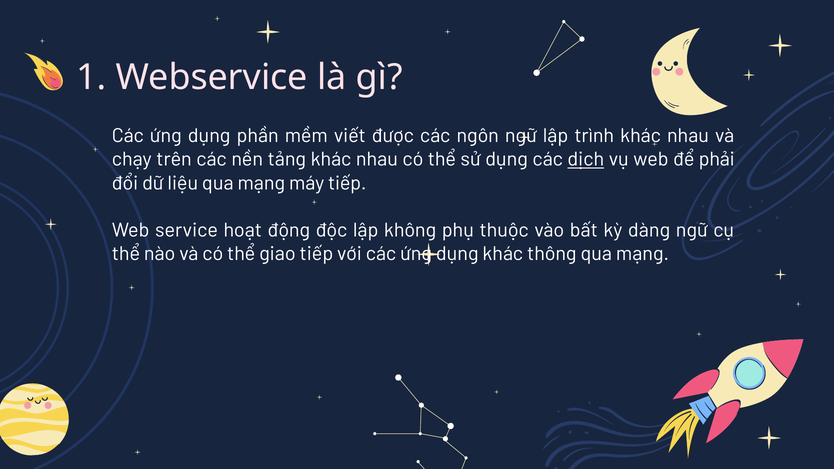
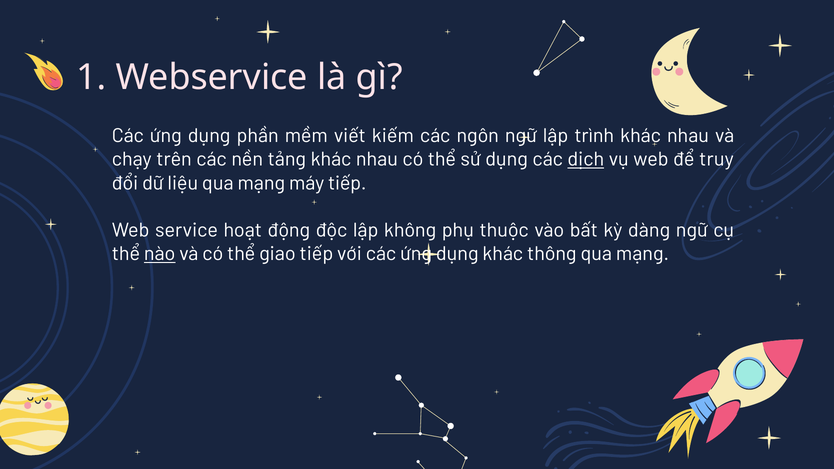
được: được -> kiếm (393, 136)
phải: phải -> truy (716, 160)
nào underline: none -> present (160, 254)
